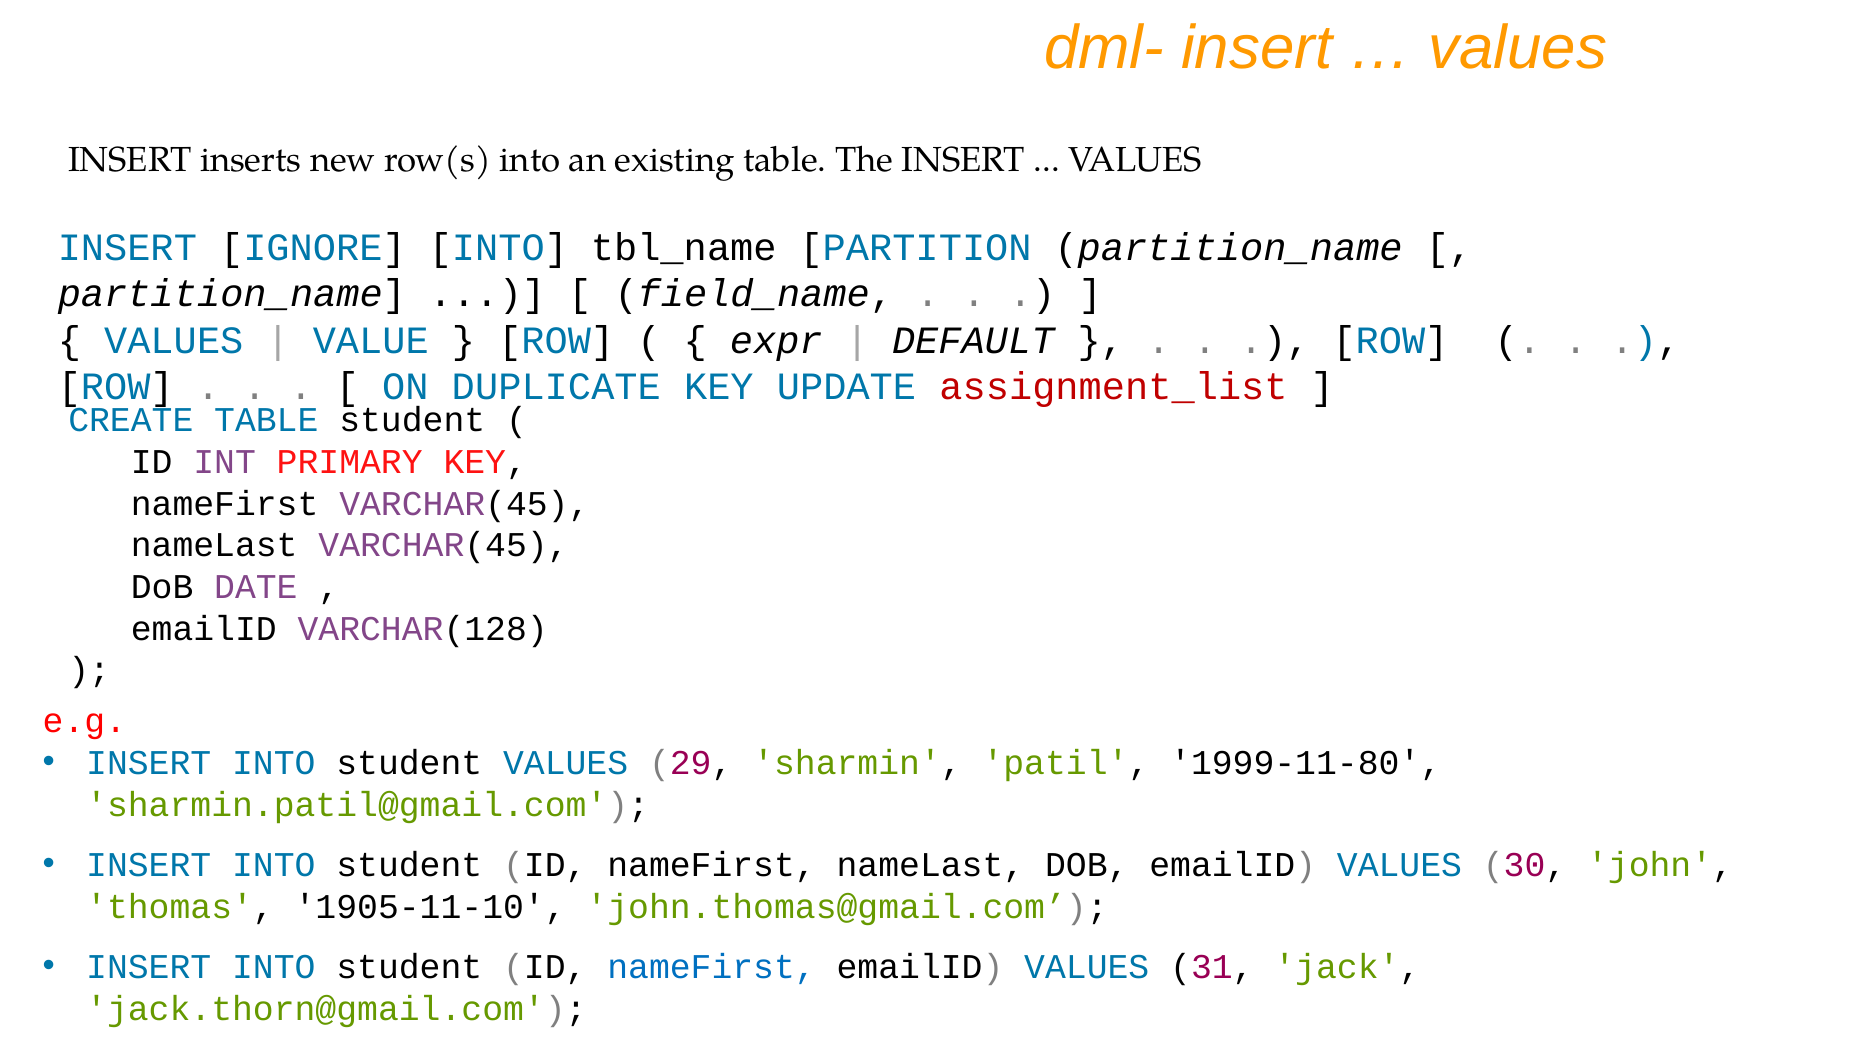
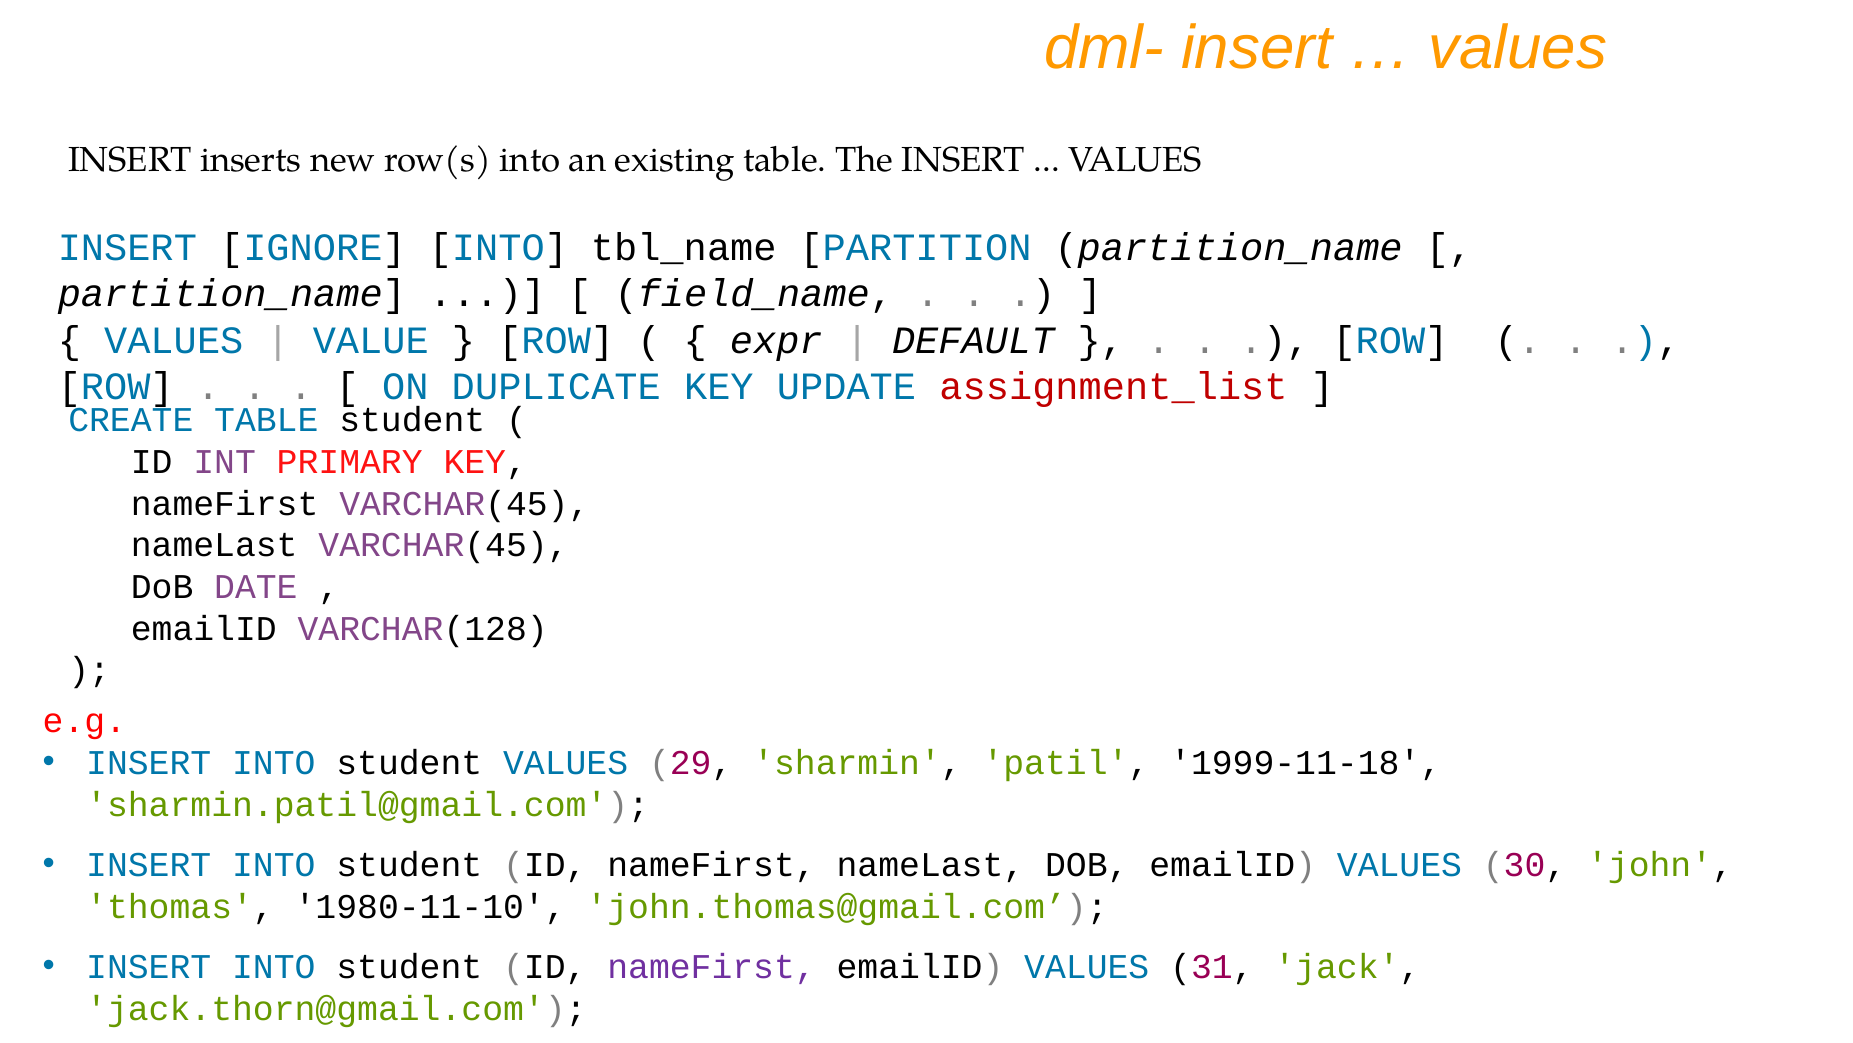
1999-11-80: 1999-11-80 -> 1999-11-18 (1306, 763)
1905-11-10: 1905-11-10 -> 1980-11-10 (430, 906)
nameFirst colour: blue -> purple (712, 966)
